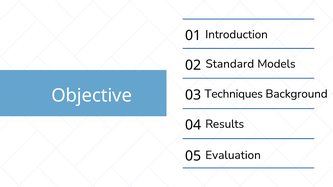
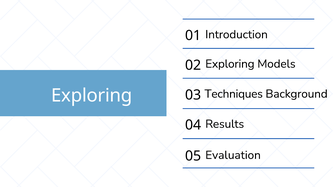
Standard: Standard -> Exploring (230, 64)
Objective: Objective -> Exploring (92, 96)
